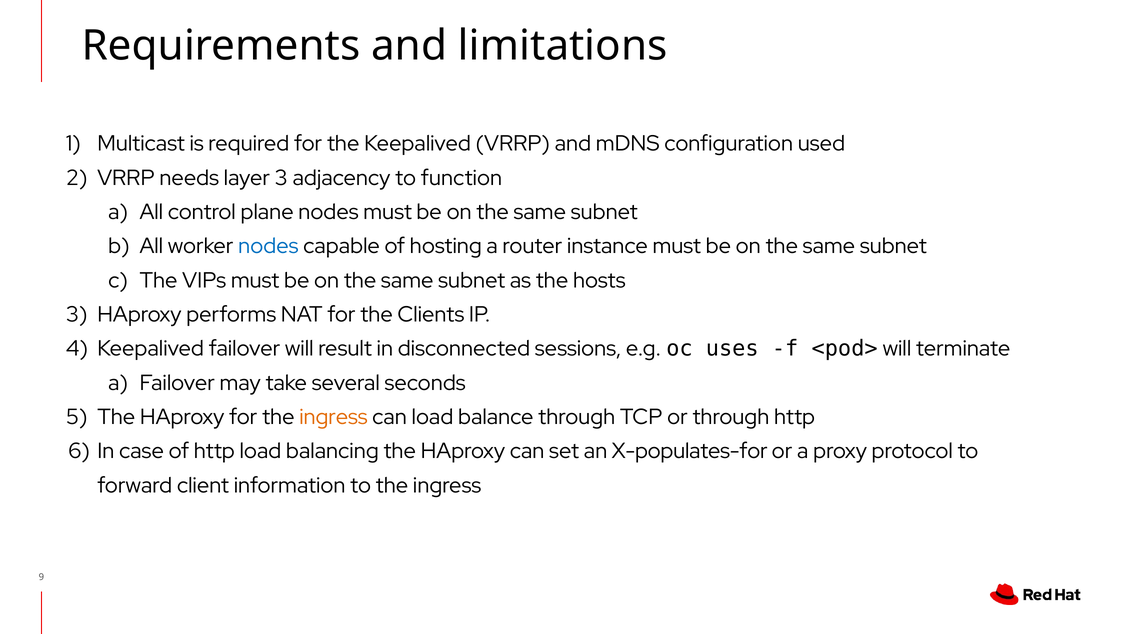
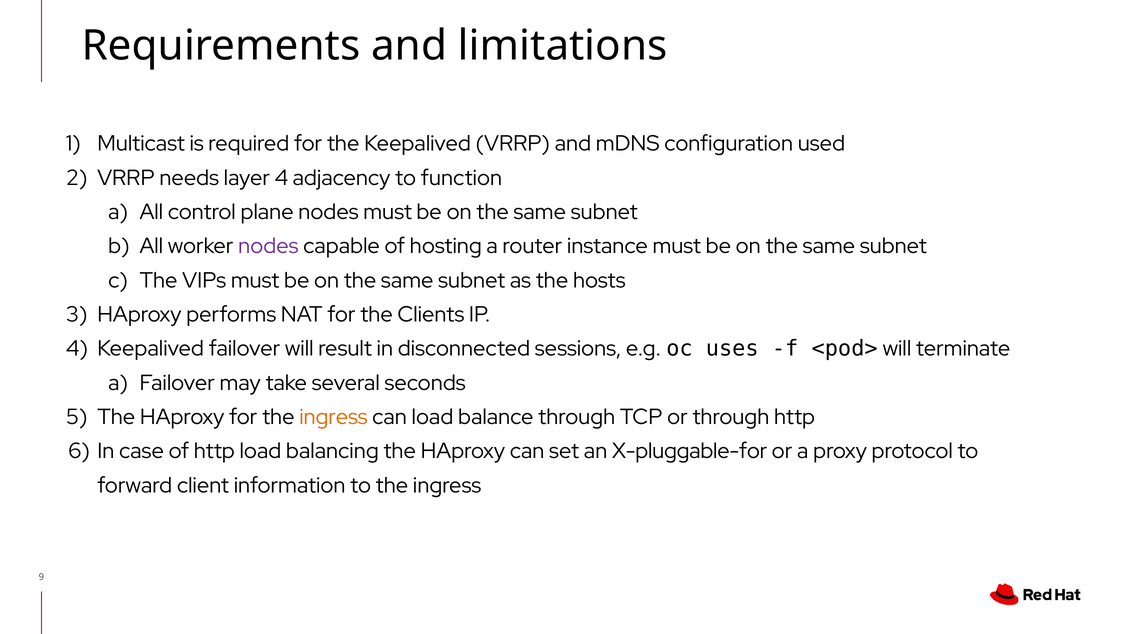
layer 3: 3 -> 4 (281, 178)
nodes colour: blue -> purple (268, 246)
X-populates-for: X-populates-for -> X-pluggable-for (690, 451)
